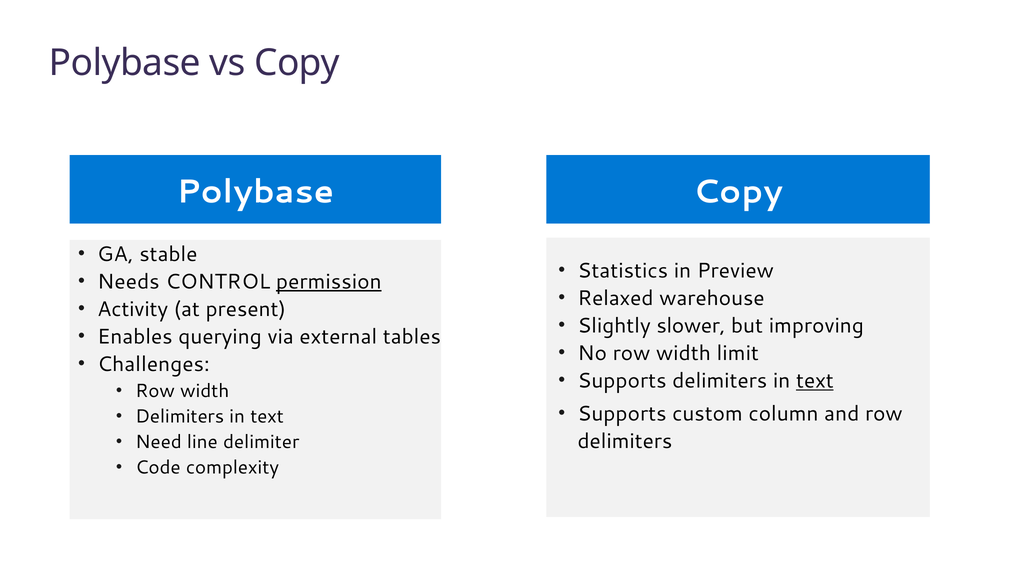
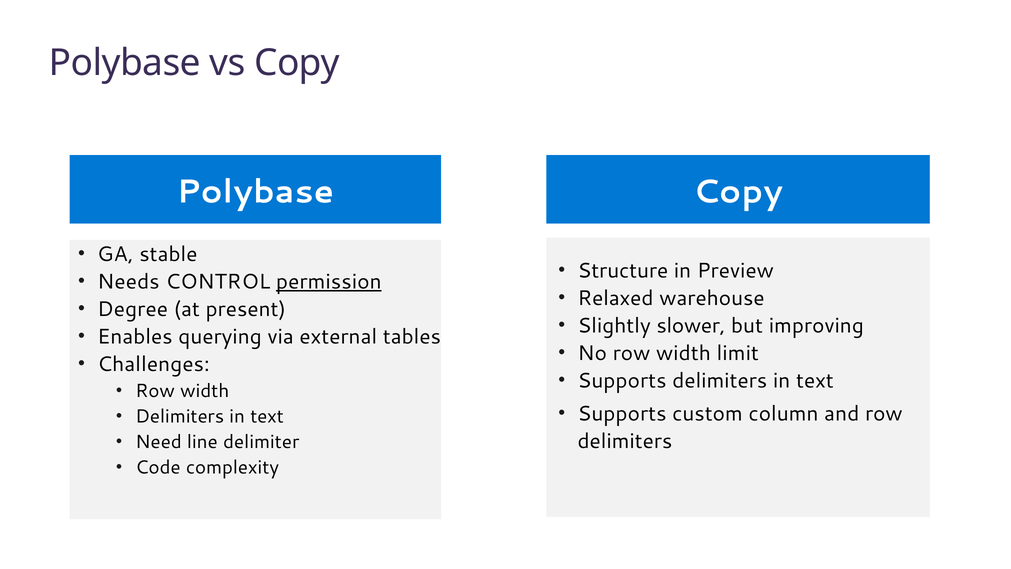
Statistics: Statistics -> Structure (623, 270)
Activity: Activity -> Degree (133, 309)
text underline: present -> none (815, 381)
